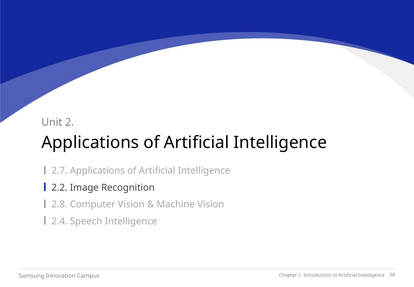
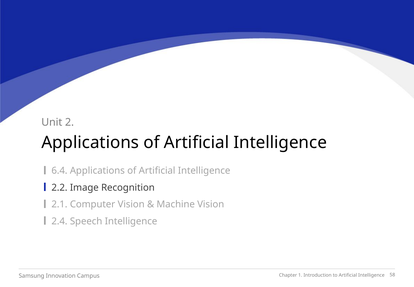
2.7: 2.7 -> 6.4 (59, 171)
2.8: 2.8 -> 2.1 (59, 204)
